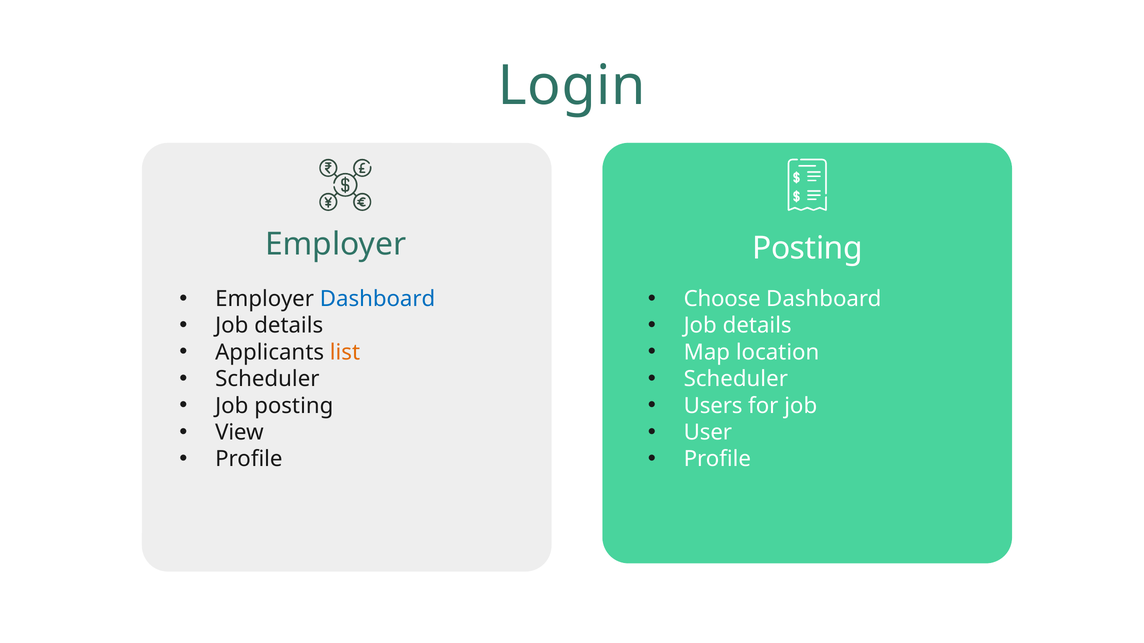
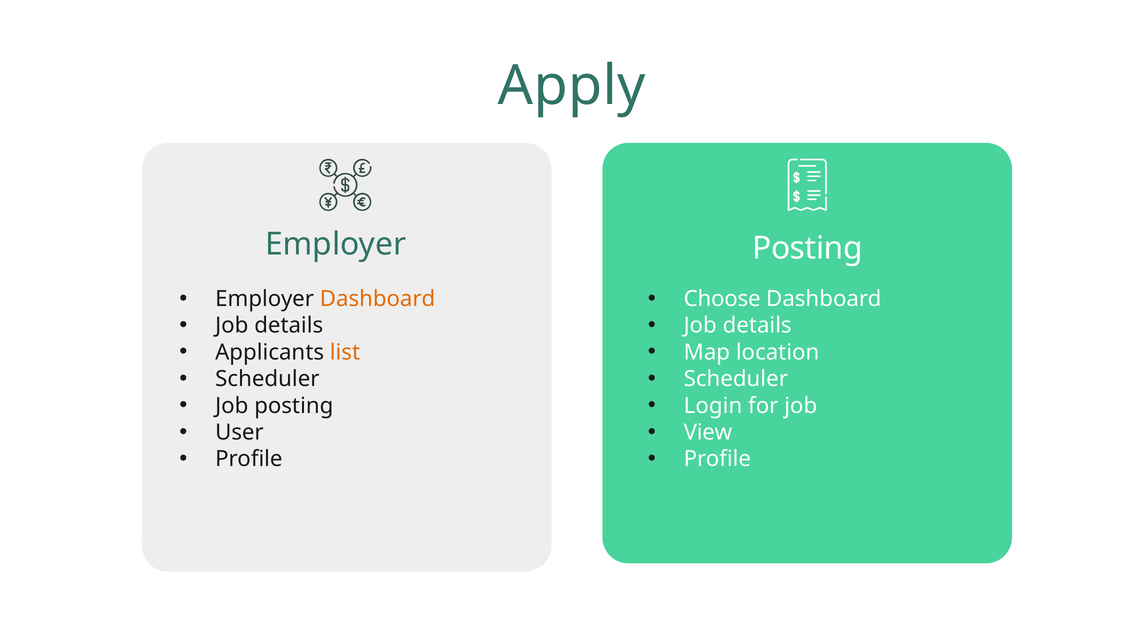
Login: Login -> Apply (572, 86)
Dashboard colour: blue -> orange (378, 299)
Users: Users -> Login (713, 406)
View: View -> User (239, 433)
User: User -> View (708, 433)
